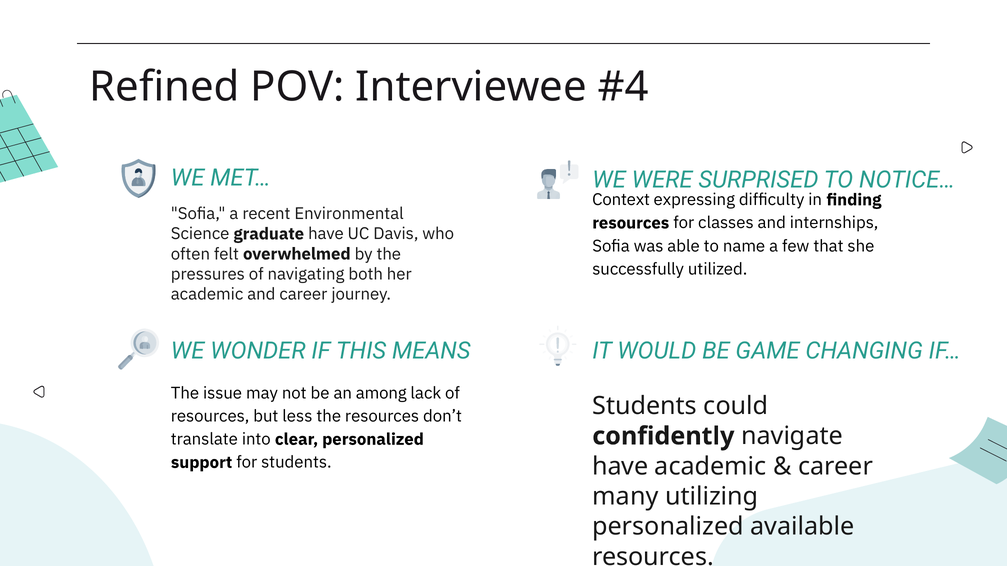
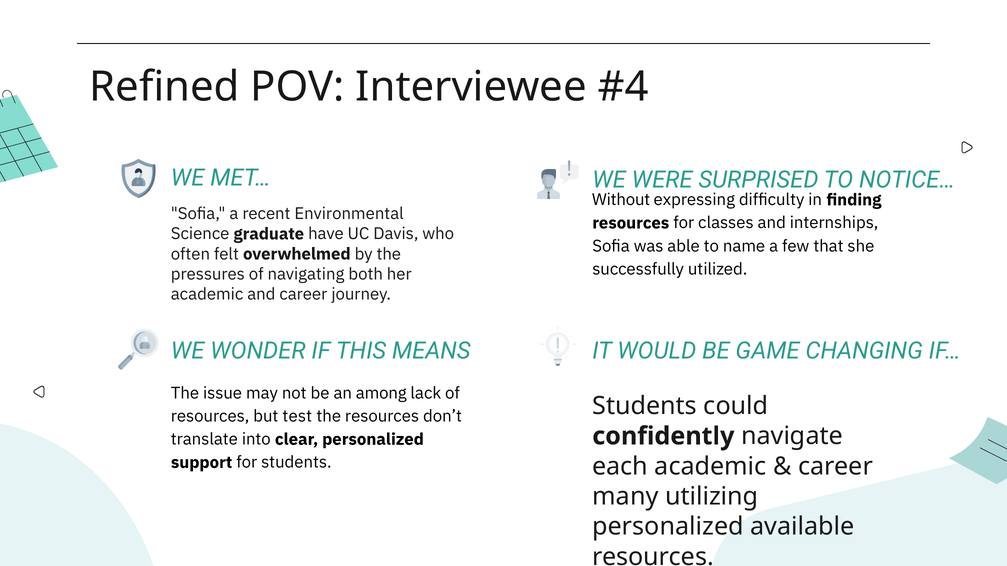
Context: Context -> Without (621, 200)
less: less -> test (297, 416)
have: have -> each (620, 467)
